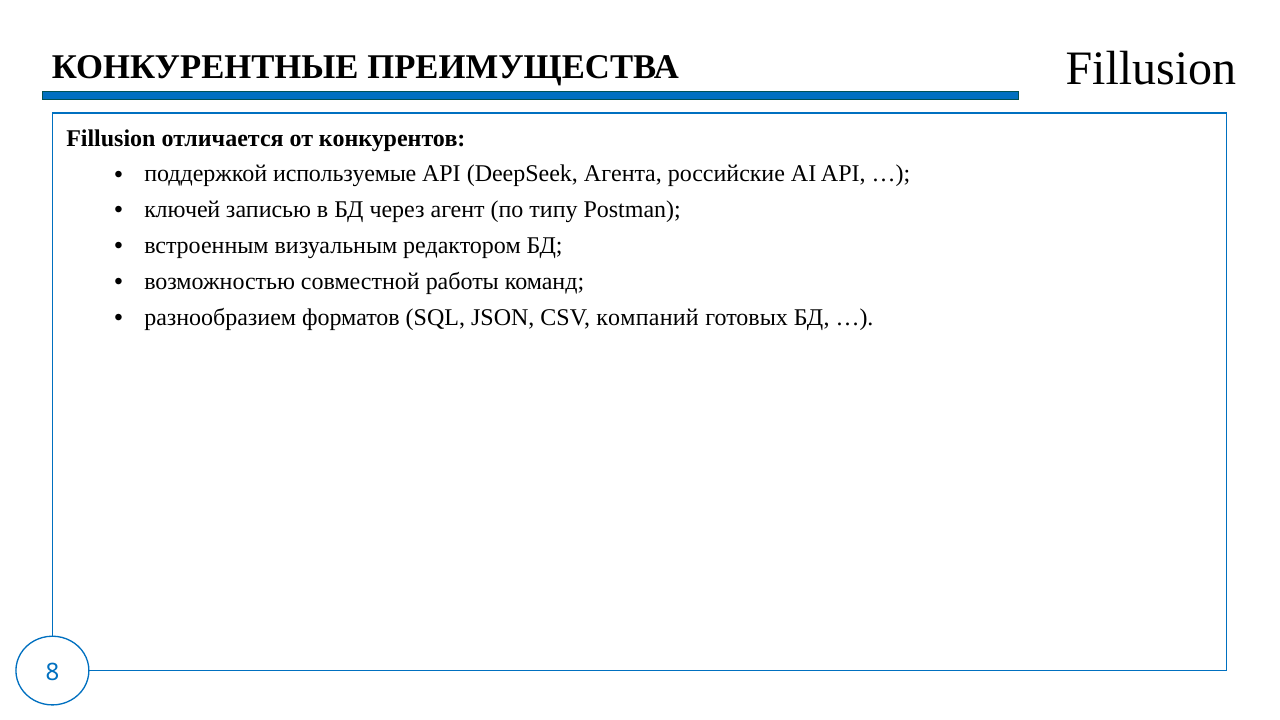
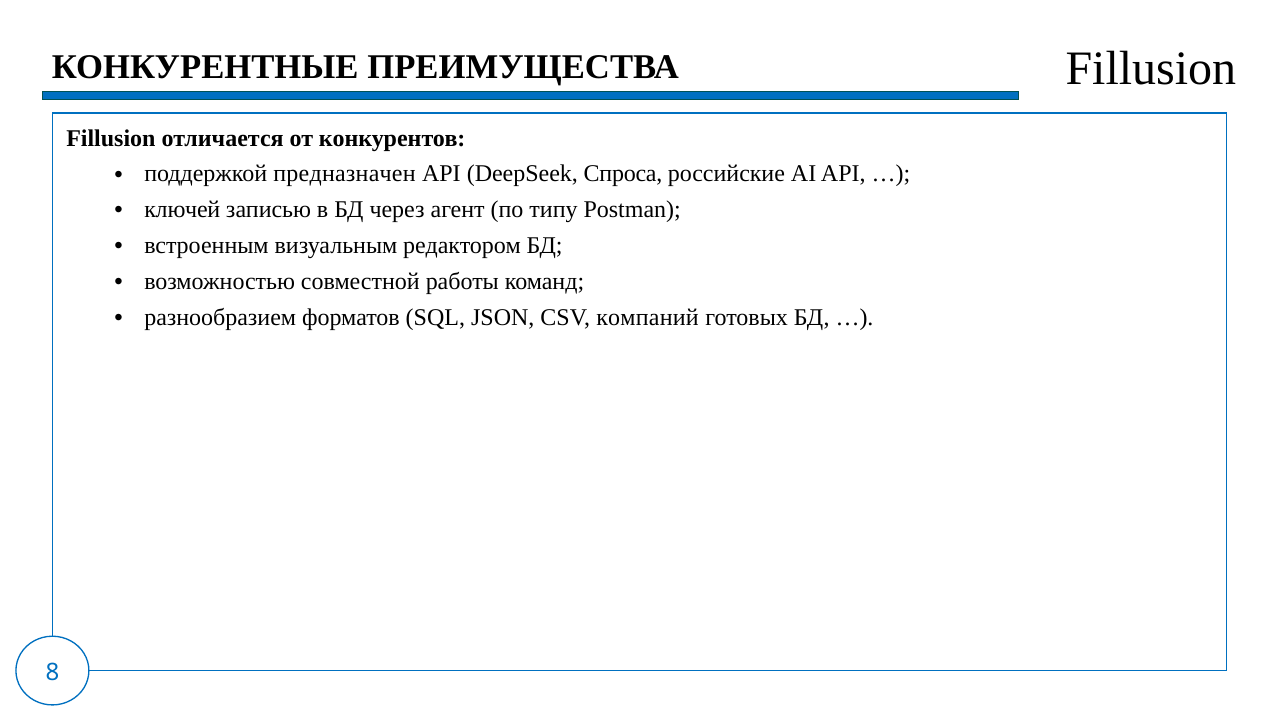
используемые: используемые -> предназначен (345, 174)
Агента: Агента -> Спроса (623, 174)
